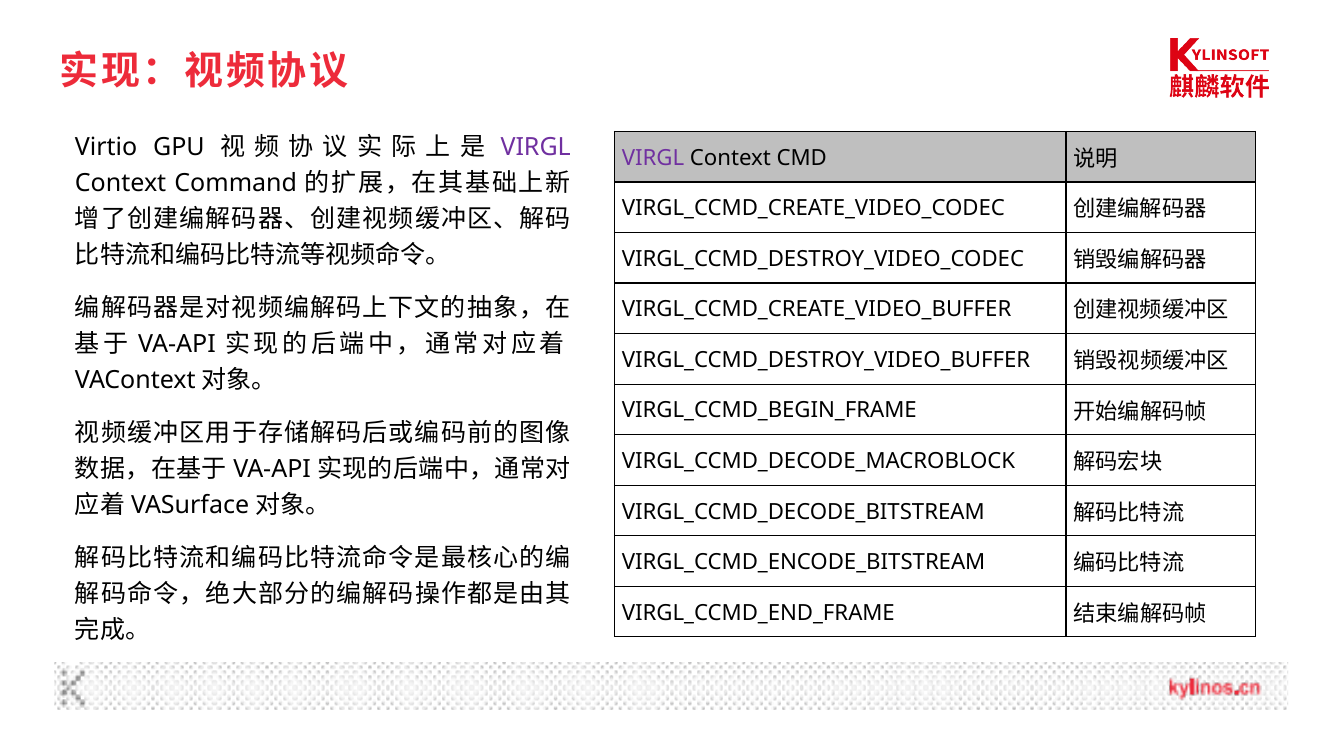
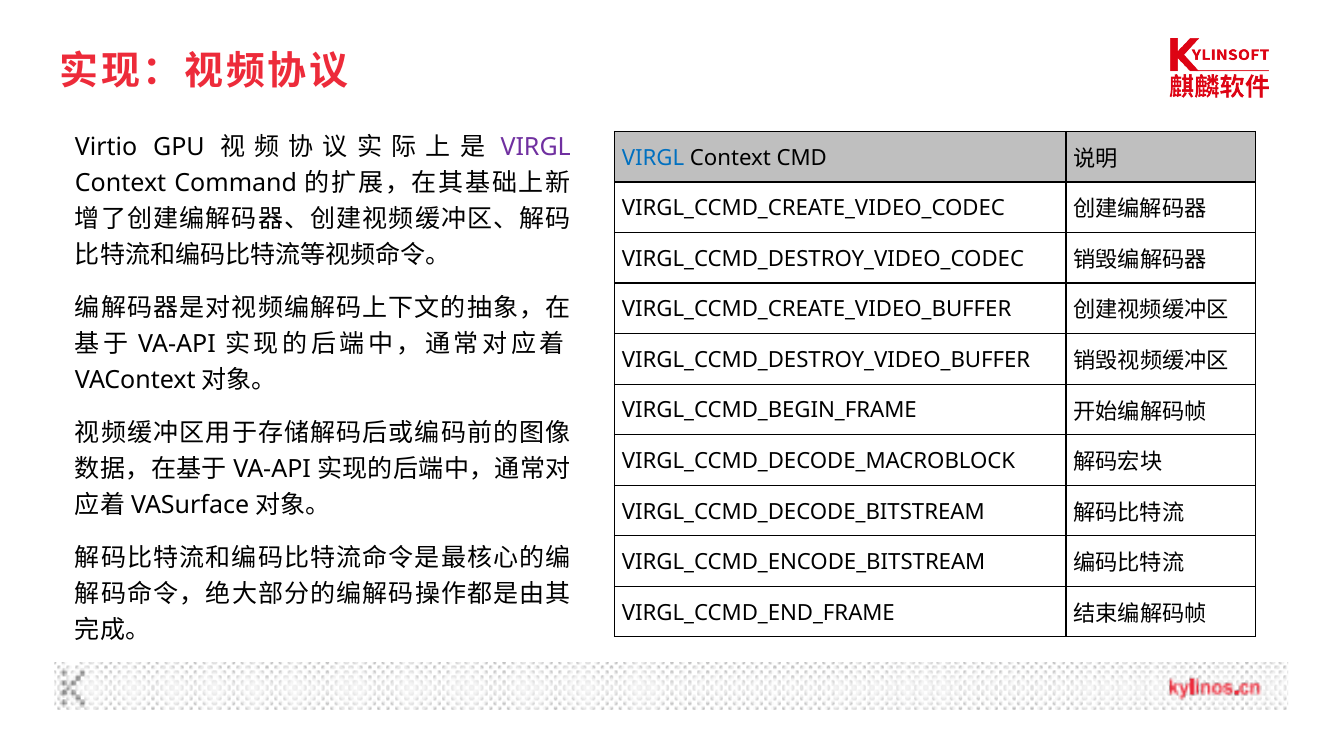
VIRGL colour: purple -> blue (653, 158)
